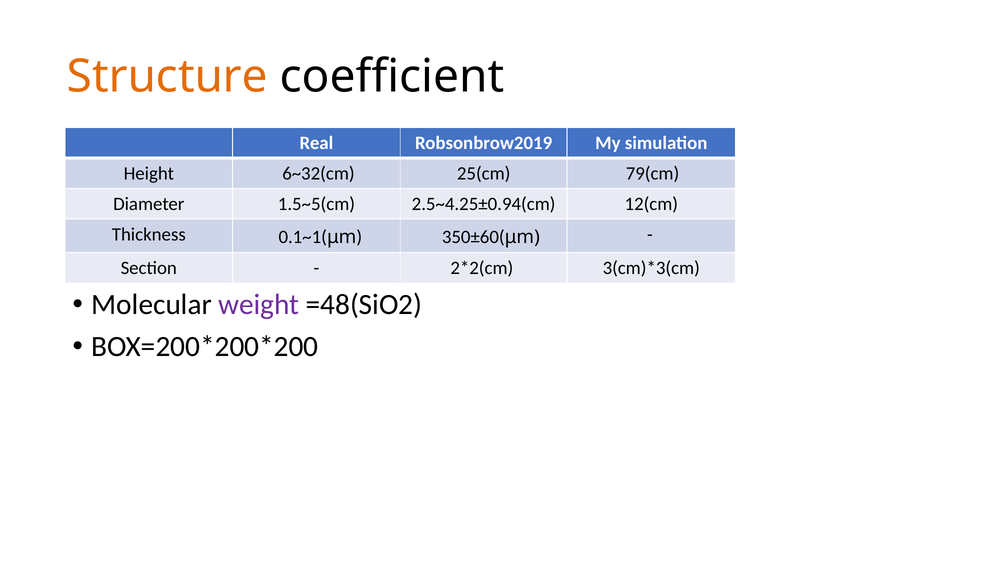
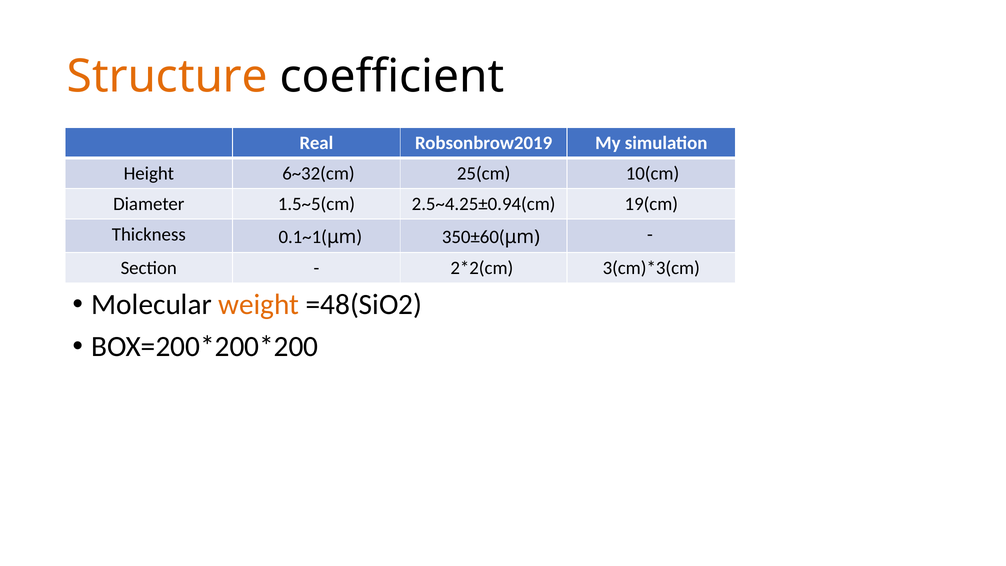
79(cm: 79(cm -> 10(cm (652, 173)
12(cm: 12(cm -> 19(cm (651, 204)
weight colour: purple -> orange (259, 304)
